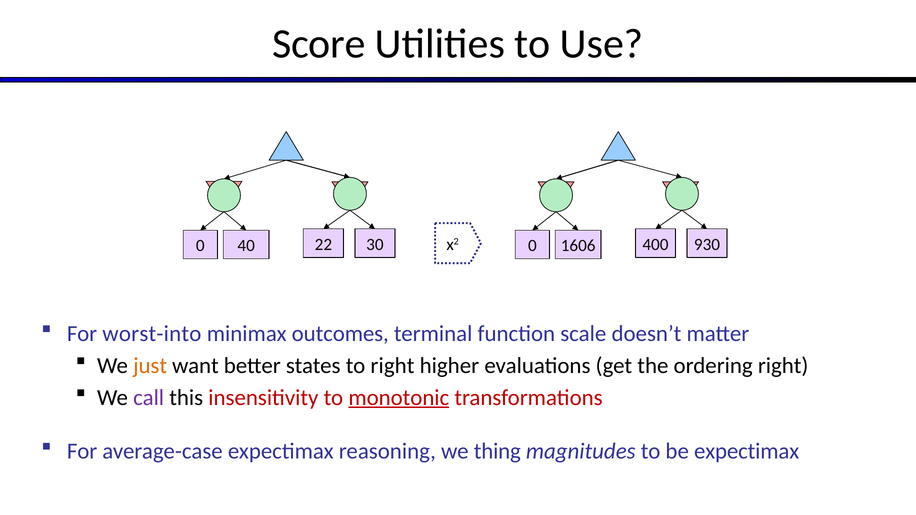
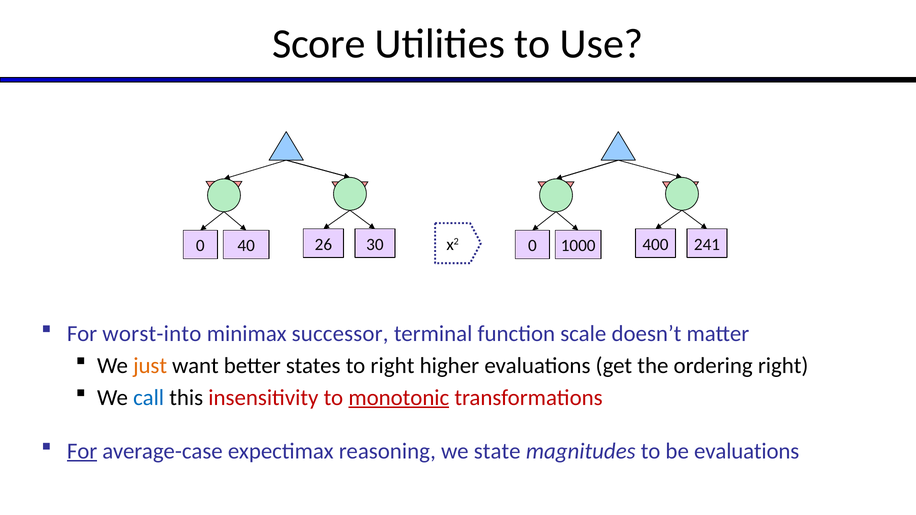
22: 22 -> 26 (323, 244)
1606: 1606 -> 1000 (578, 246)
930: 930 -> 241 (707, 244)
outcomes: outcomes -> successor (340, 334)
call colour: purple -> blue (149, 398)
For underline: none -> present (82, 451)
thing: thing -> state (497, 451)
be expectimax: expectimax -> evaluations (747, 451)
